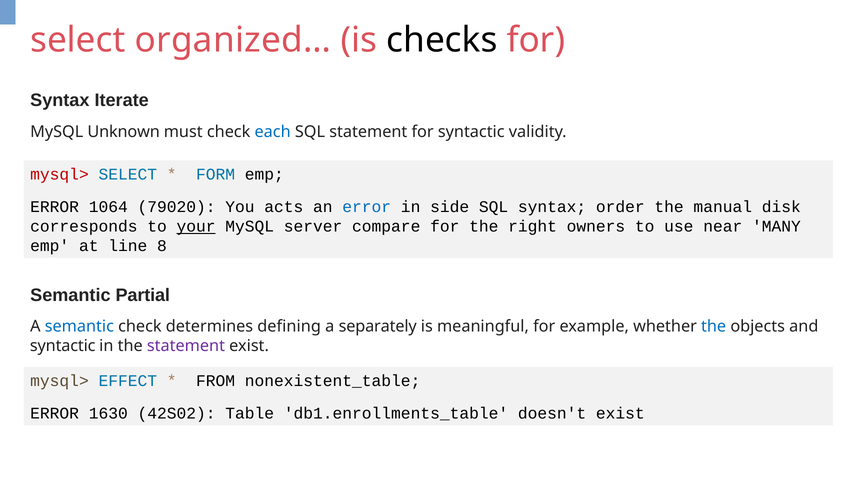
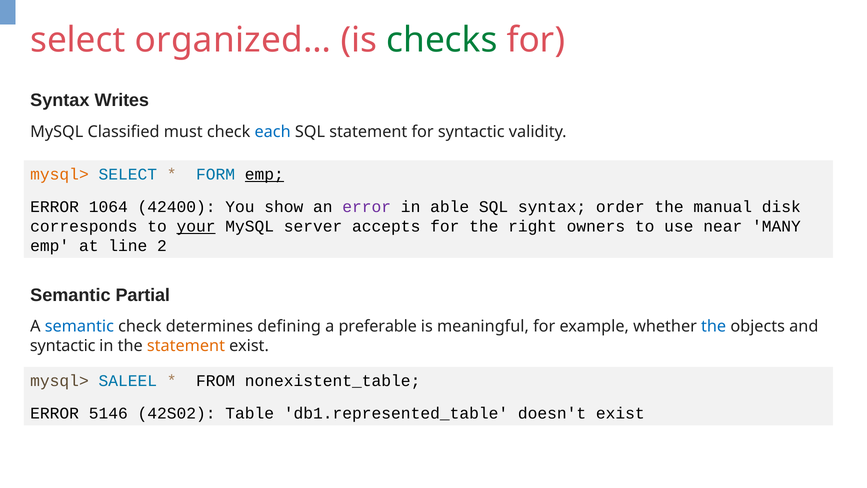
checks colour: black -> green (442, 40)
Iterate: Iterate -> Writes (122, 100)
Unknown: Unknown -> Classified (124, 132)
mysql> colour: red -> orange (59, 174)
emp underline: none -> present (264, 174)
79020: 79020 -> 42400 (177, 207)
acts: acts -> show (284, 207)
error colour: blue -> purple (367, 207)
side: side -> able (450, 207)
compare: compare -> accepts (386, 226)
8: 8 -> 2 (162, 246)
separately: separately -> preferable (378, 326)
statement colour: purple -> orange (186, 346)
EFFECT: EFFECT -> SALEEL (128, 381)
1630: 1630 -> 5146 (108, 413)
db1.enrollments_table: db1.enrollments_table -> db1.represented_table (396, 413)
